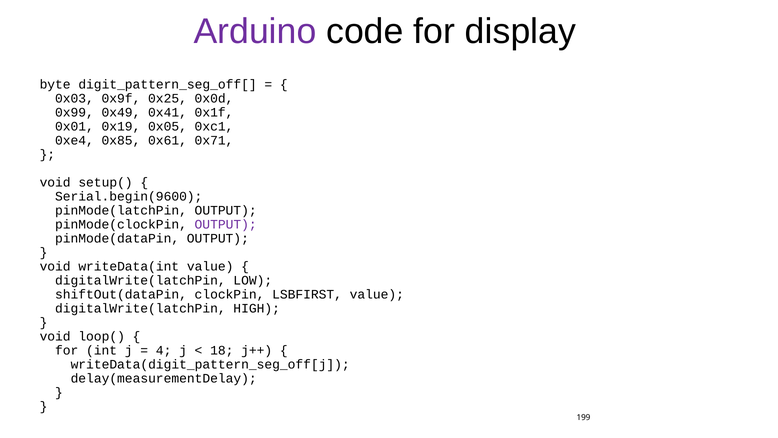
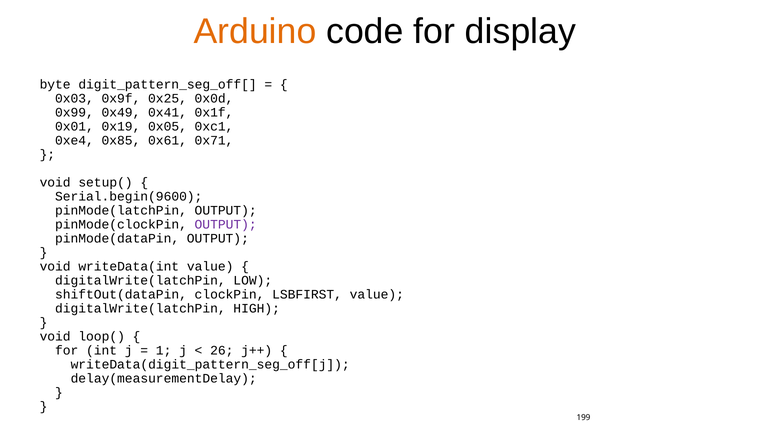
Arduino colour: purple -> orange (255, 32)
4: 4 -> 1 (164, 350)
18: 18 -> 26 (222, 350)
